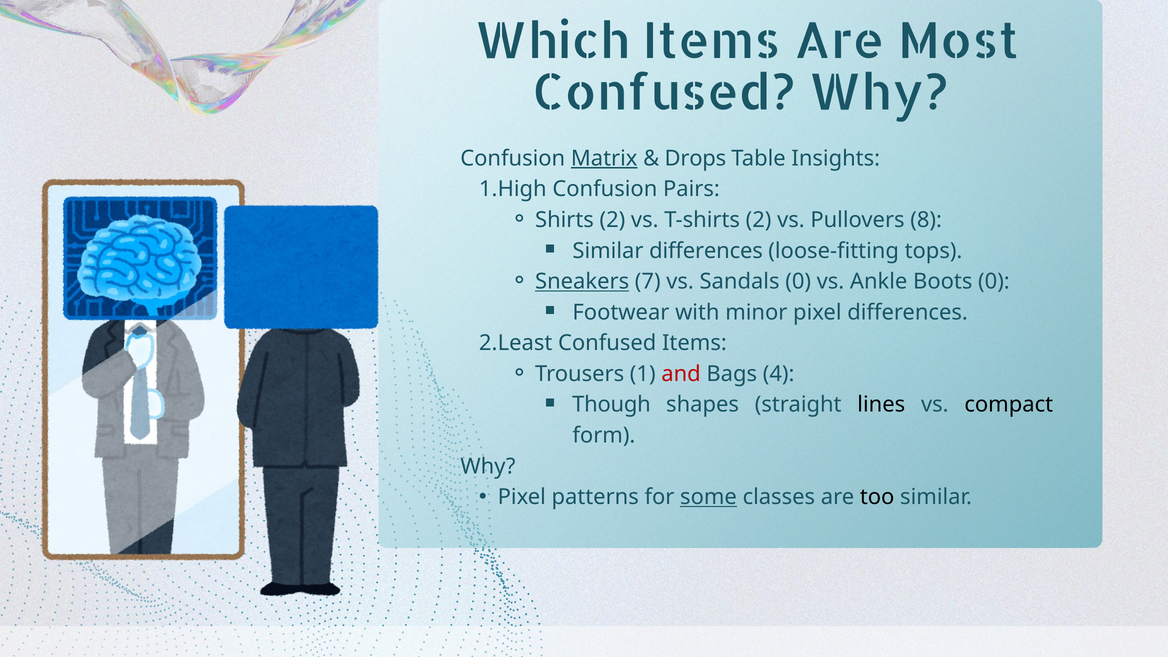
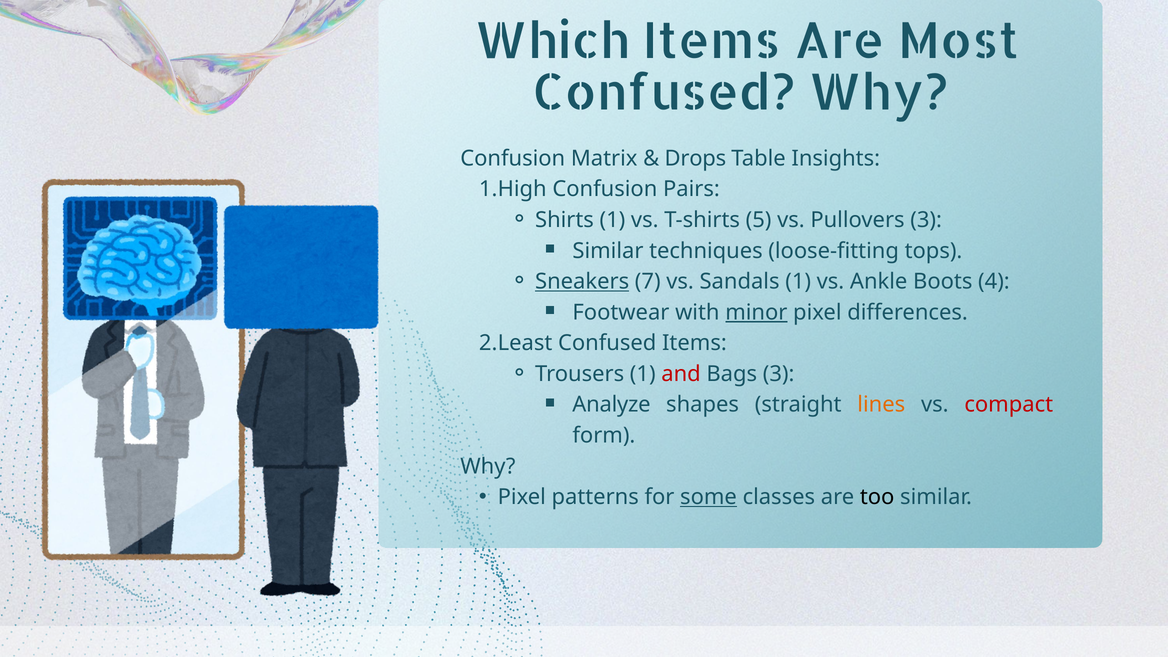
Matrix underline: present -> none (604, 158)
Shirts 2: 2 -> 1 (612, 220)
T-shirts 2: 2 -> 5 (759, 220)
Pullovers 8: 8 -> 3 (926, 220)
Similar differences: differences -> techniques (706, 251)
Sandals 0: 0 -> 1 (798, 282)
Boots 0: 0 -> 4 (994, 282)
minor underline: none -> present (756, 312)
Bags 4: 4 -> 3 (779, 374)
Though: Though -> Analyze (611, 405)
lines colour: black -> orange (881, 405)
compact colour: black -> red (1009, 405)
